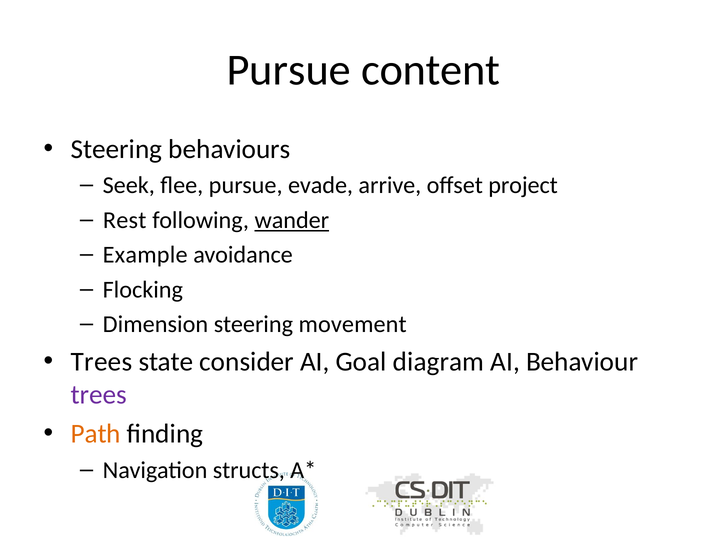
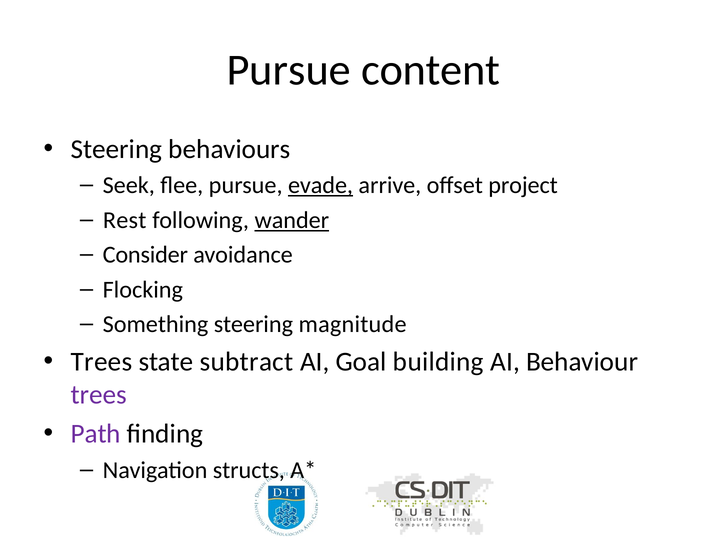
evade underline: none -> present (321, 186)
Example: Example -> Consider (145, 255)
Dimension: Dimension -> Something (155, 325)
movement: movement -> magnitude (353, 325)
consider: consider -> subtract (247, 362)
diagram: diagram -> building (438, 362)
Path colour: orange -> purple (96, 434)
